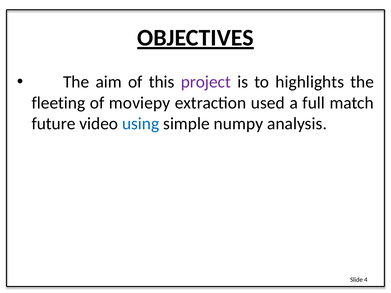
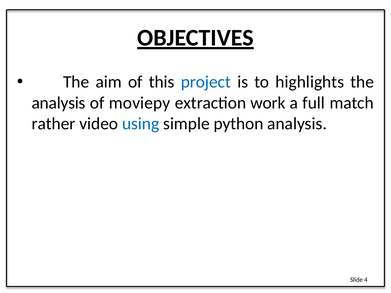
project colour: purple -> blue (206, 82)
fleeting: fleeting -> analysis (59, 103)
used: used -> work (268, 103)
future: future -> rather (54, 124)
numpy: numpy -> python (239, 124)
